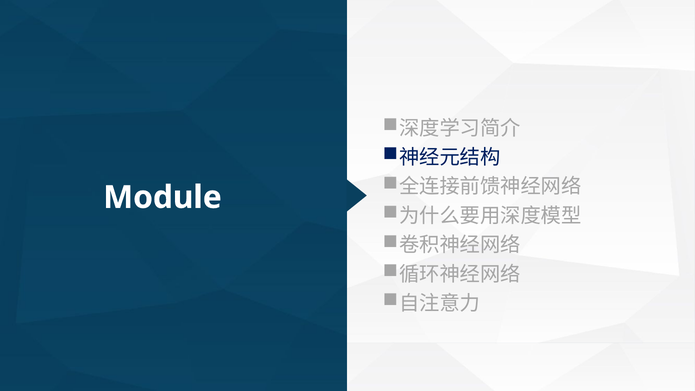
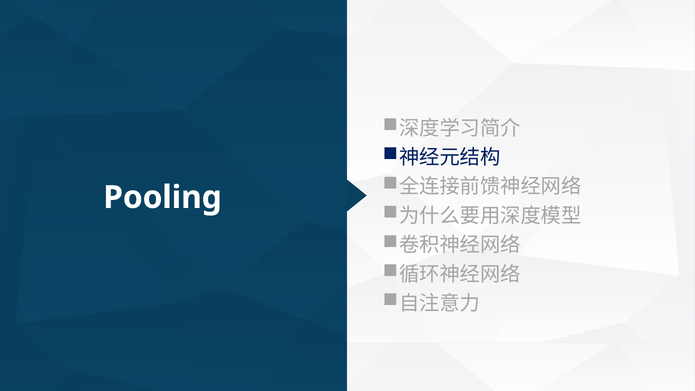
Module: Module -> Pooling (162, 197)
